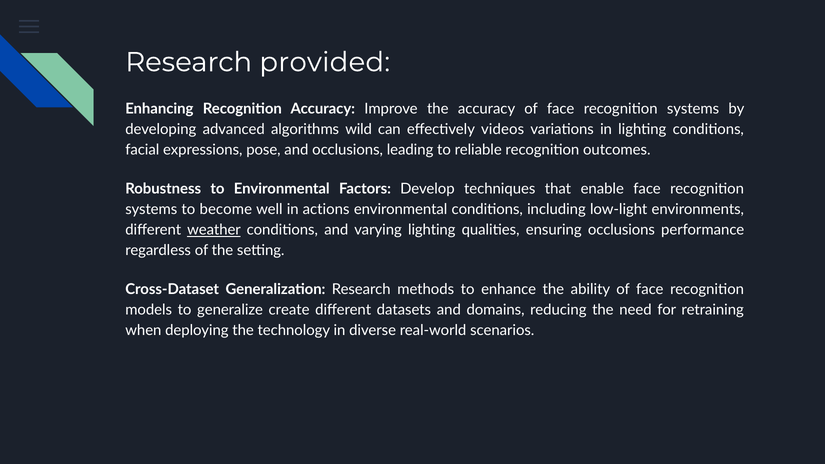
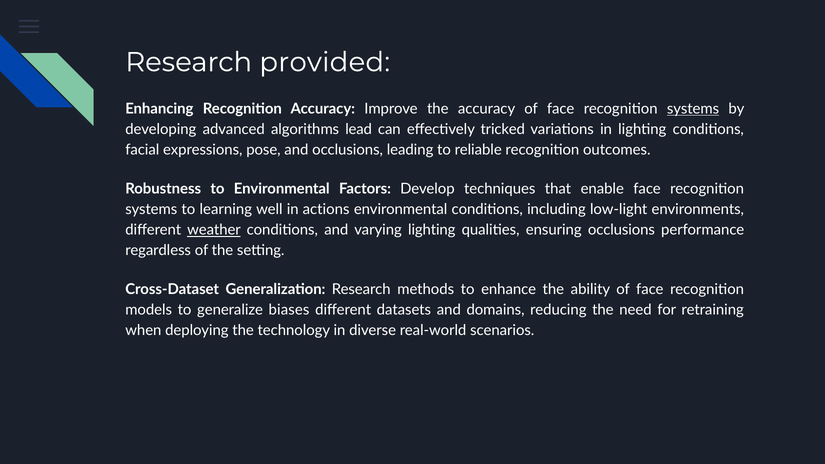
systems underline: none -> present (693, 109)
wild: wild -> lead (359, 129)
videos: videos -> tricked (503, 129)
become: become -> learning (226, 209)
create: create -> biases (289, 310)
